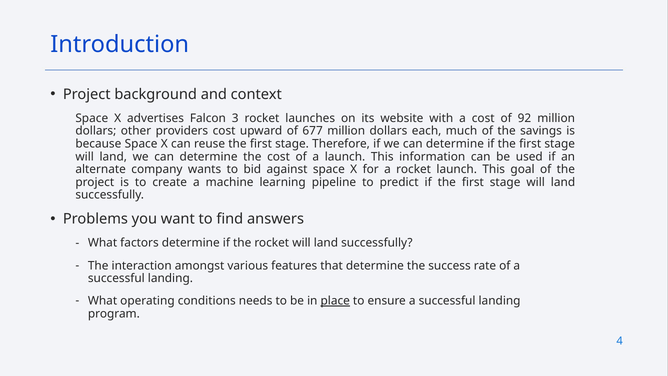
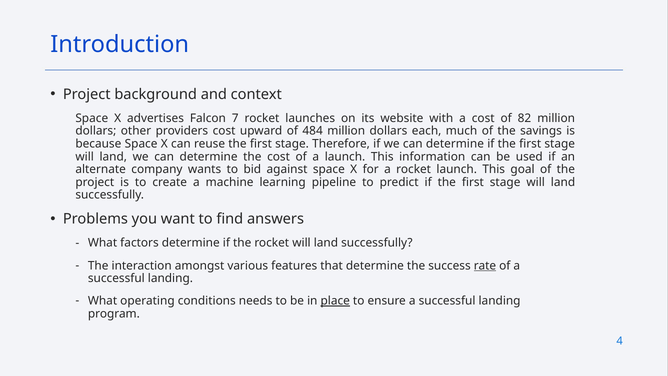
3: 3 -> 7 (235, 118)
92: 92 -> 82 (524, 118)
677: 677 -> 484 (313, 131)
rate underline: none -> present (485, 265)
